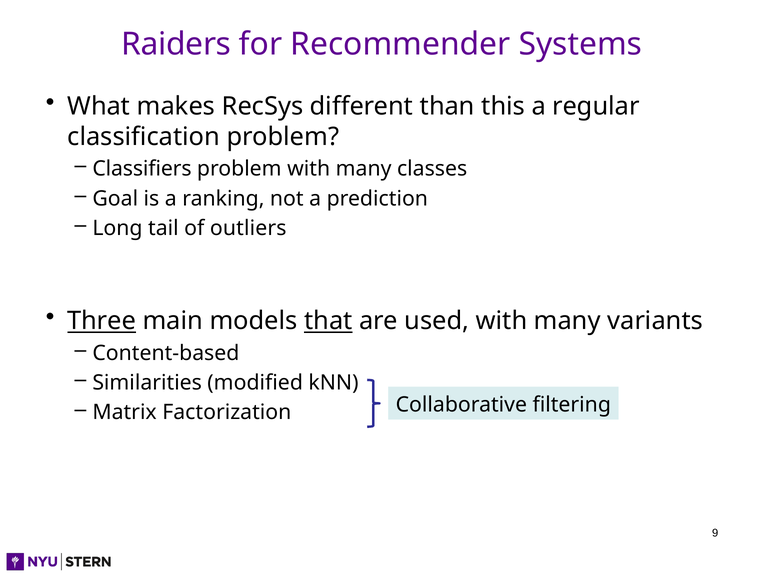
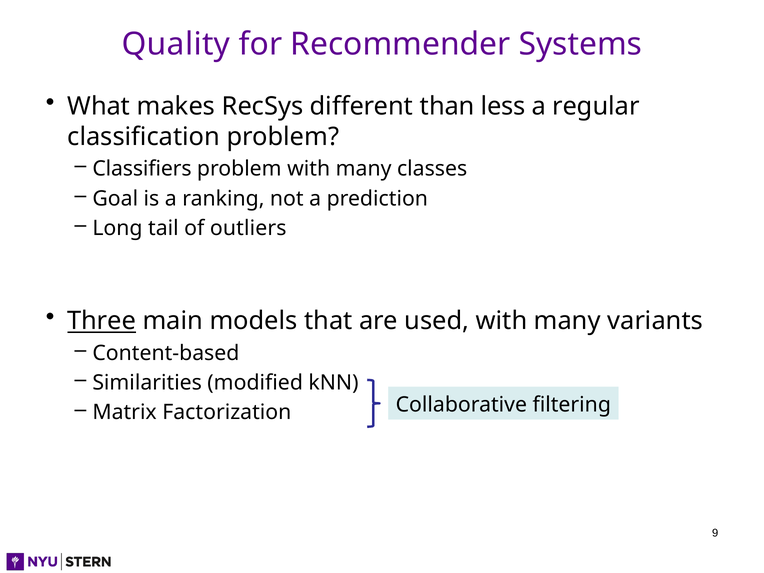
Raiders: Raiders -> Quality (176, 44)
this: this -> less (503, 106)
that underline: present -> none (328, 321)
